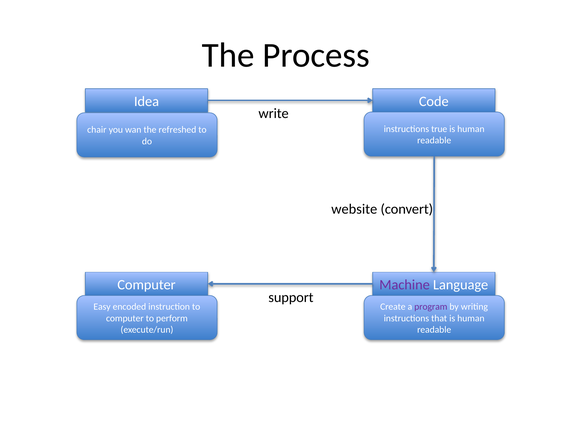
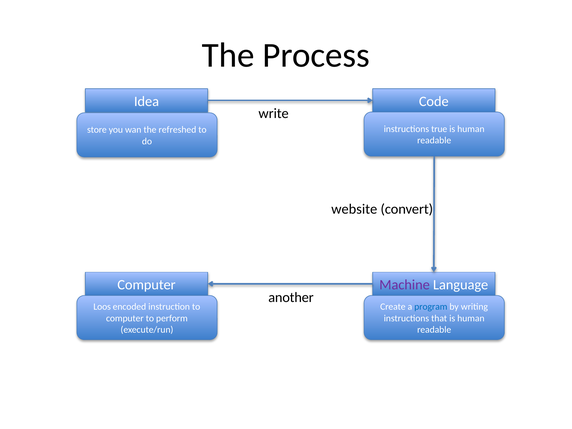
chair: chair -> store (97, 130)
support: support -> another (291, 297)
Easy: Easy -> Loos (102, 307)
program colour: purple -> blue (431, 307)
